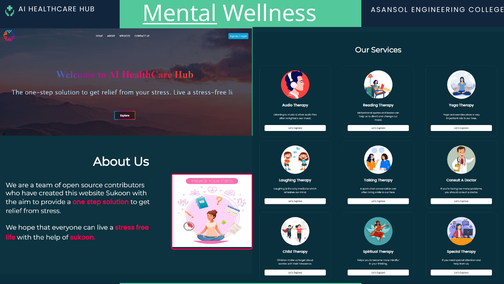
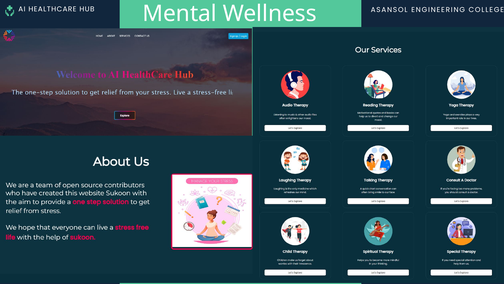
Mental underline: present -> none (180, 14)
